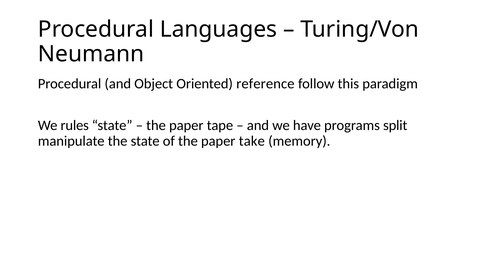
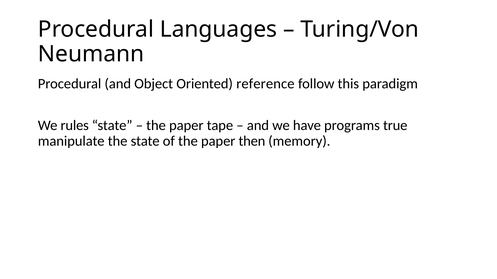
split: split -> true (395, 126)
take: take -> then (252, 141)
